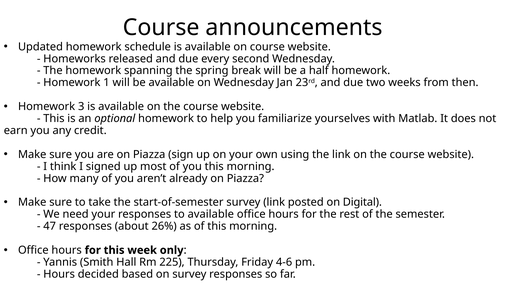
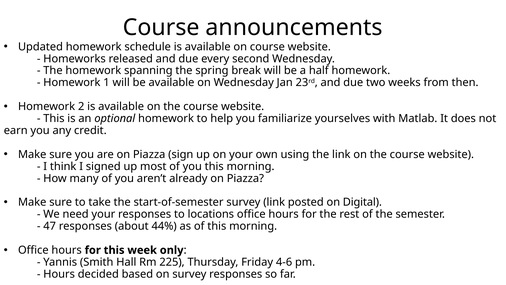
3: 3 -> 2 (81, 106)
to available: available -> locations (211, 214)
26%: 26% -> 44% (164, 226)
